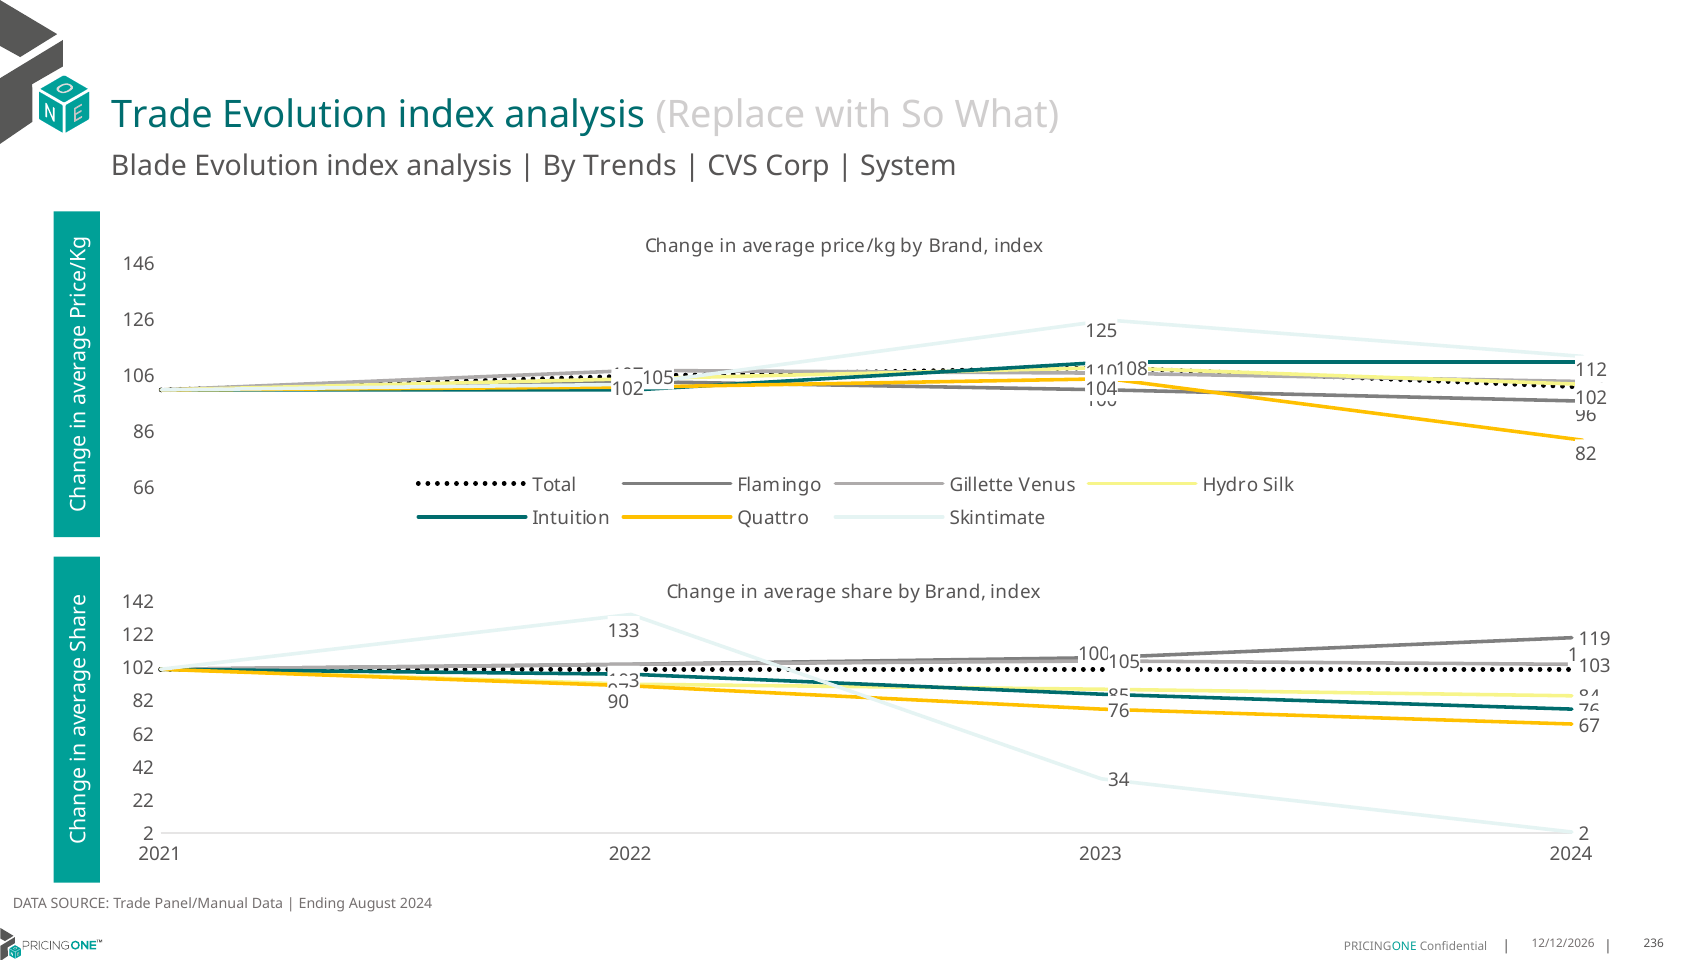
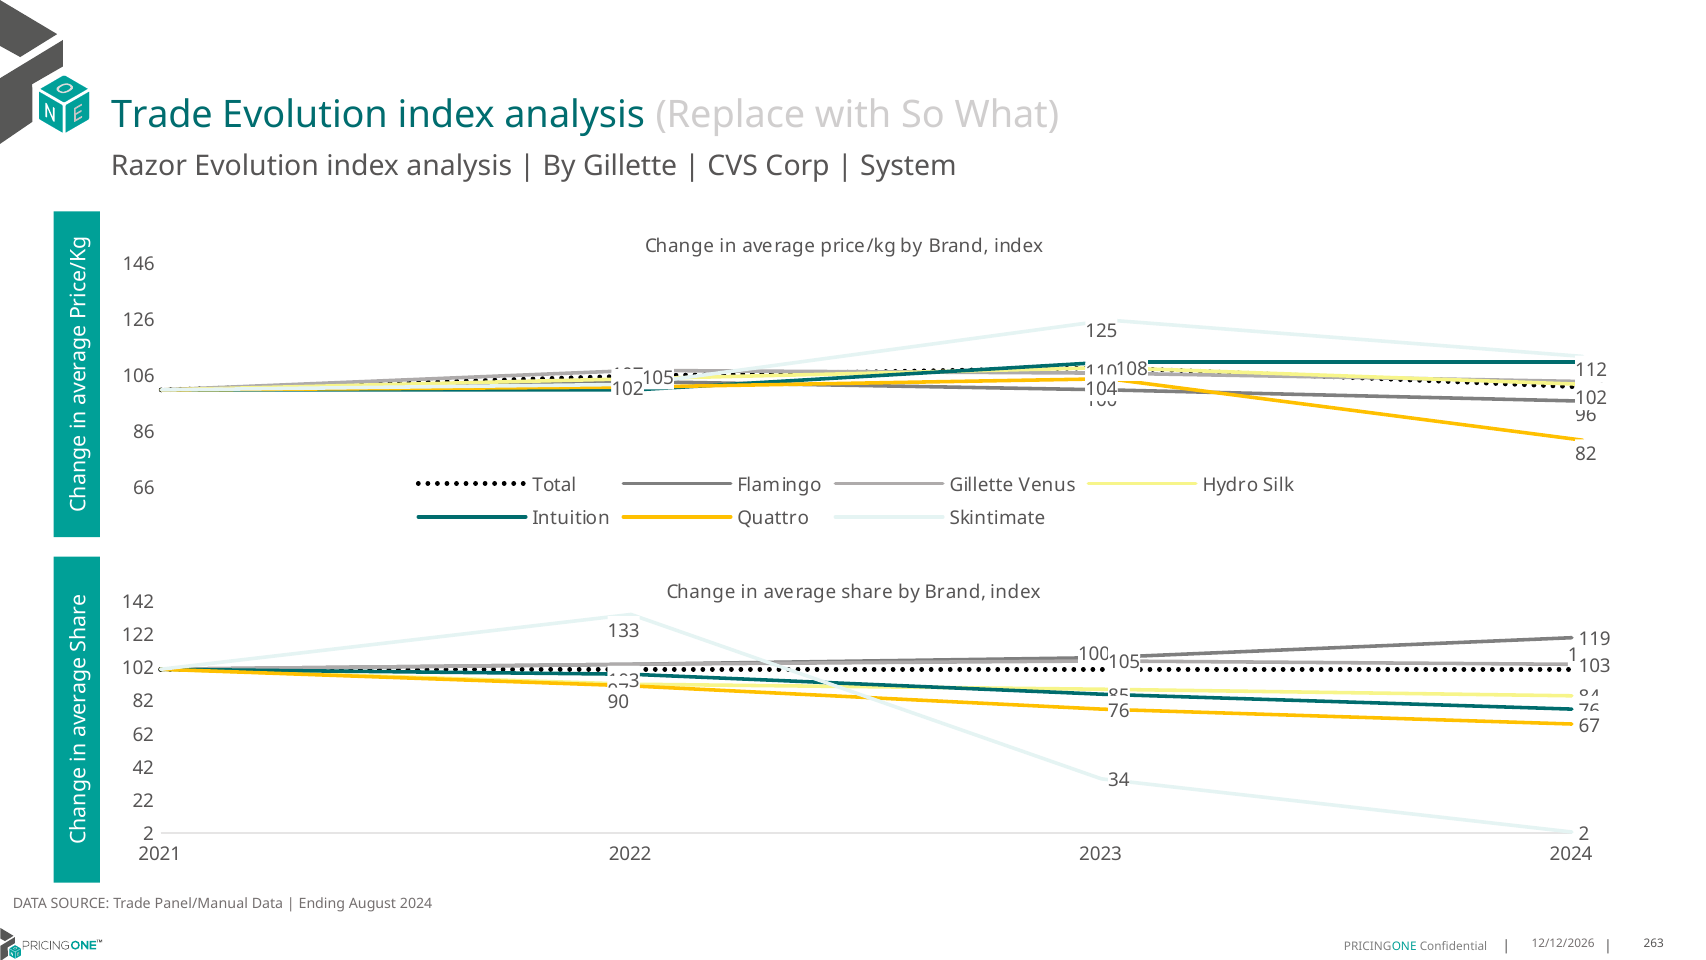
Blade: Blade -> Razor (149, 166)
By Trends: Trends -> Gillette (630, 166)
236: 236 -> 263 (1654, 944)
